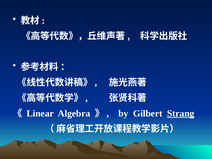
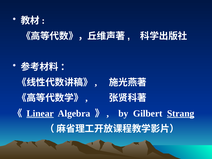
Linear underline: none -> present (40, 113)
